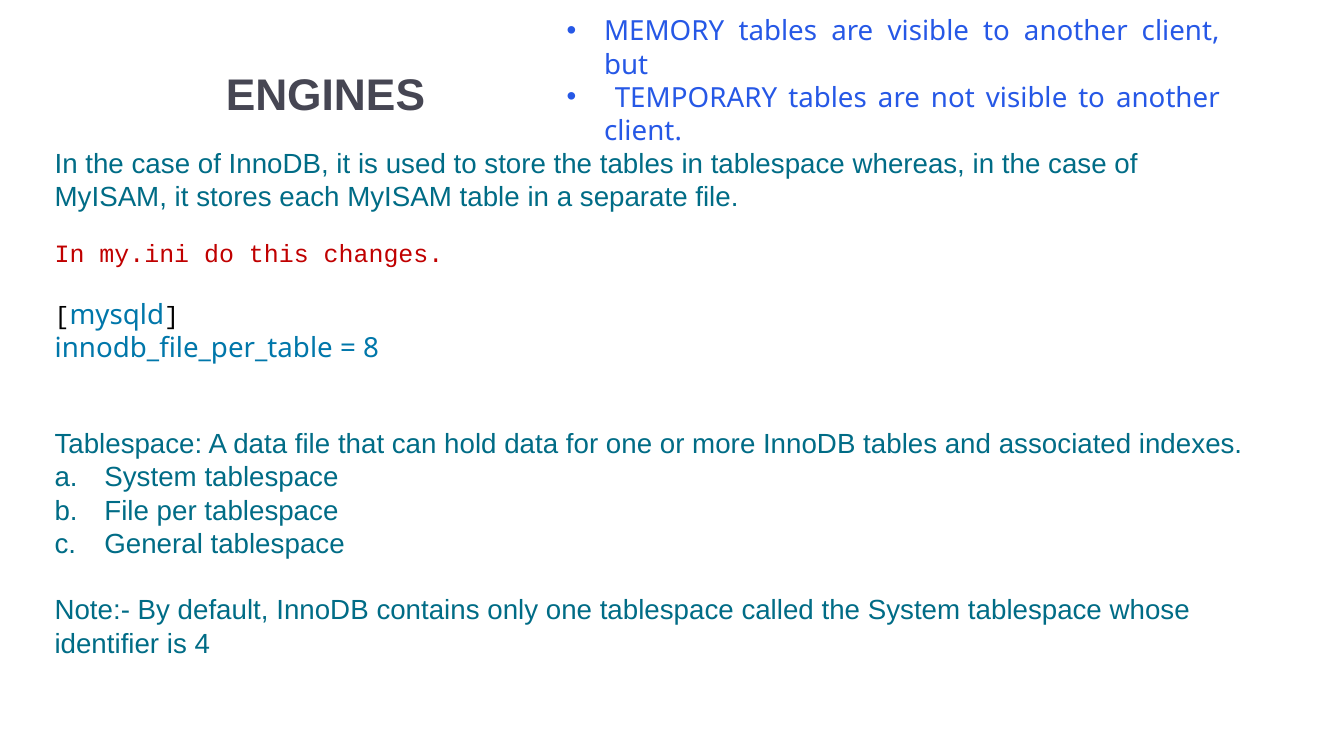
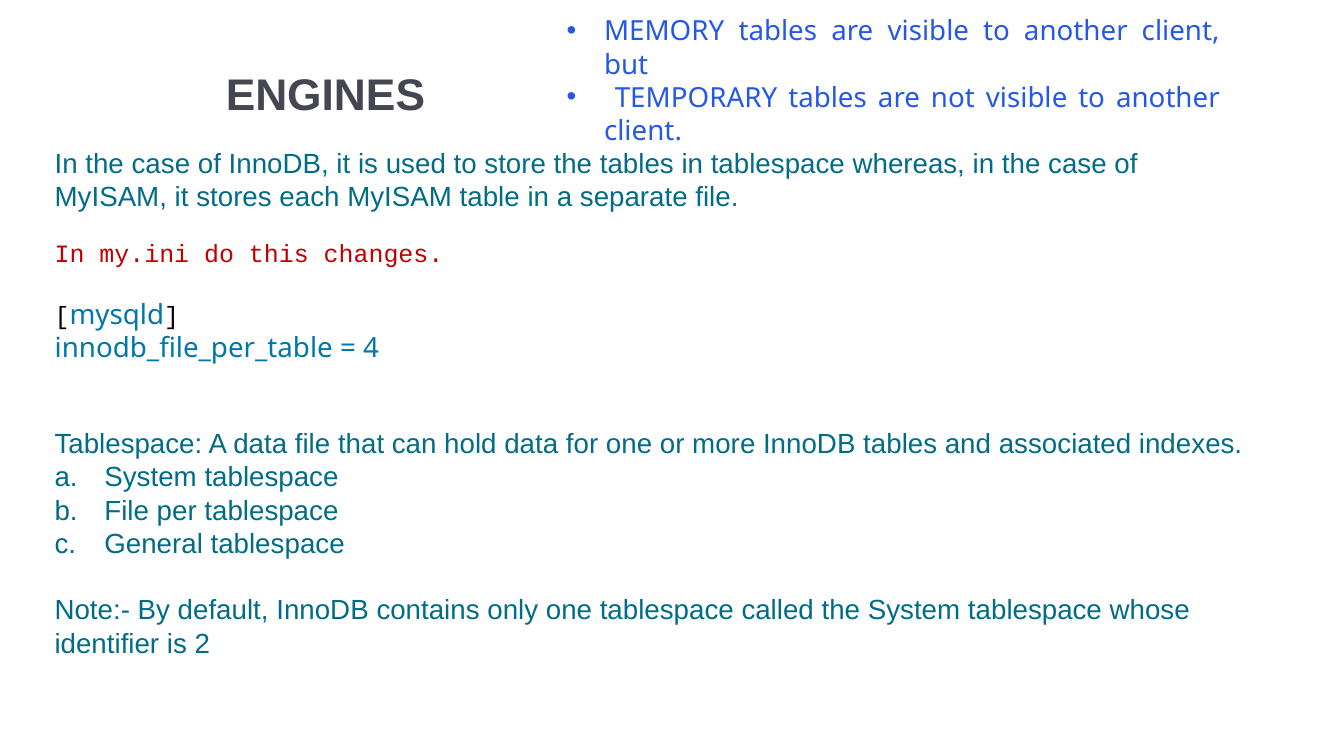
8: 8 -> 4 (371, 349)
4: 4 -> 2 (202, 644)
